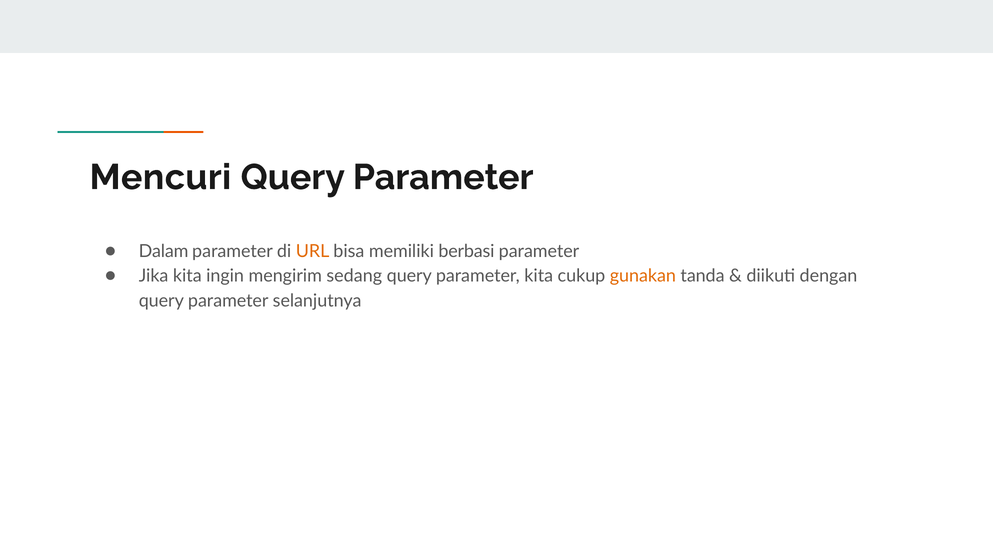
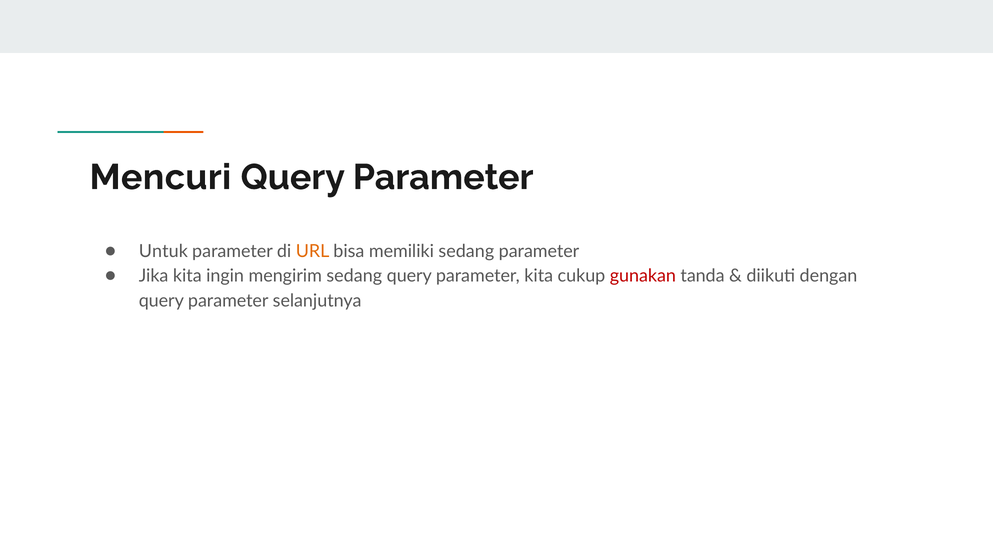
Dalam: Dalam -> Untuk (163, 251)
memiliki berbasi: berbasi -> sedang (466, 251)
gunakan colour: orange -> red (643, 276)
